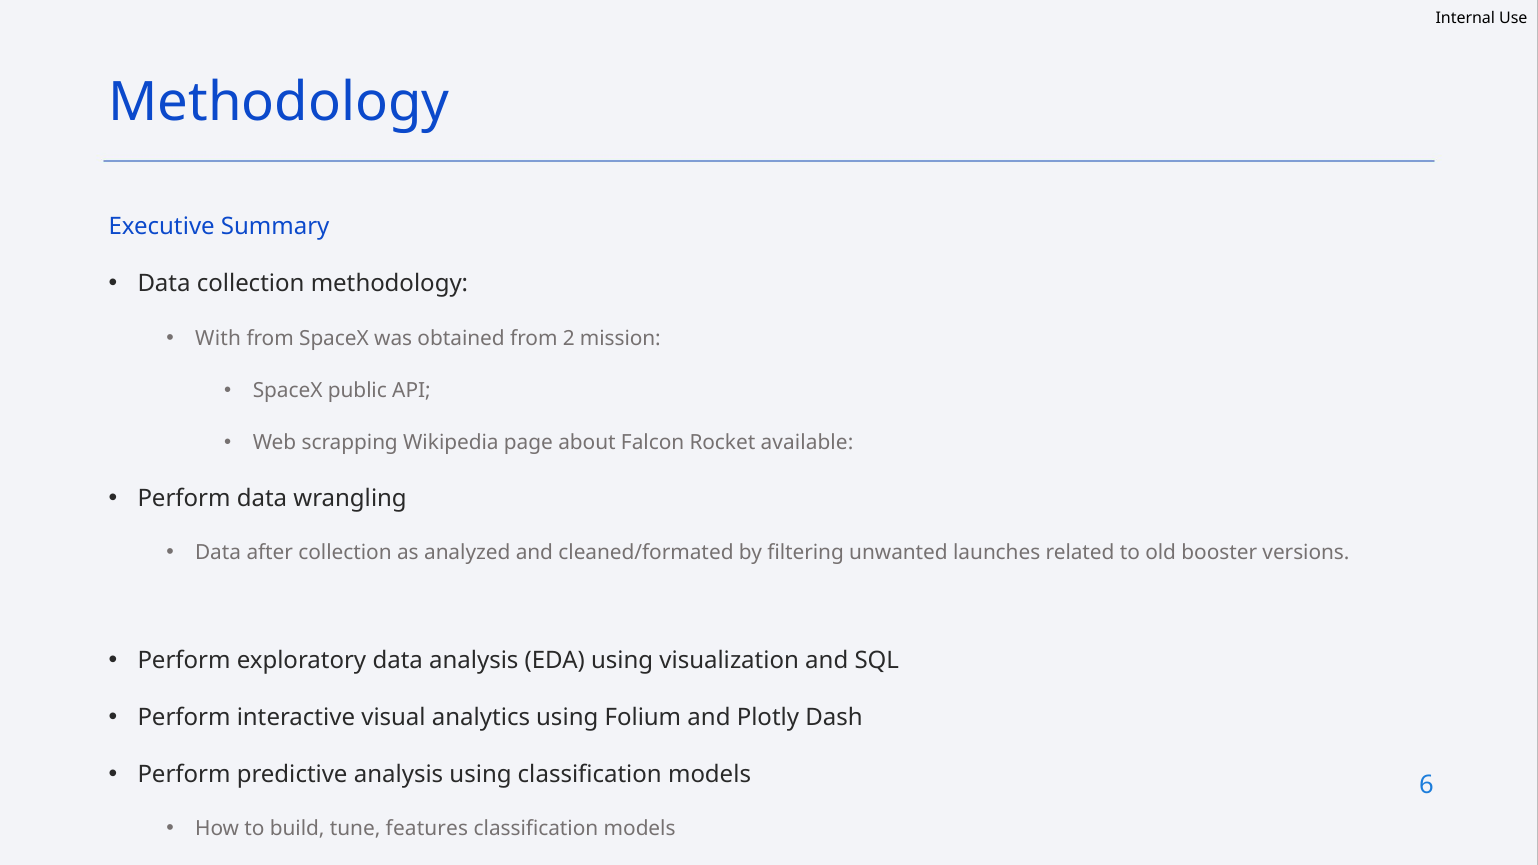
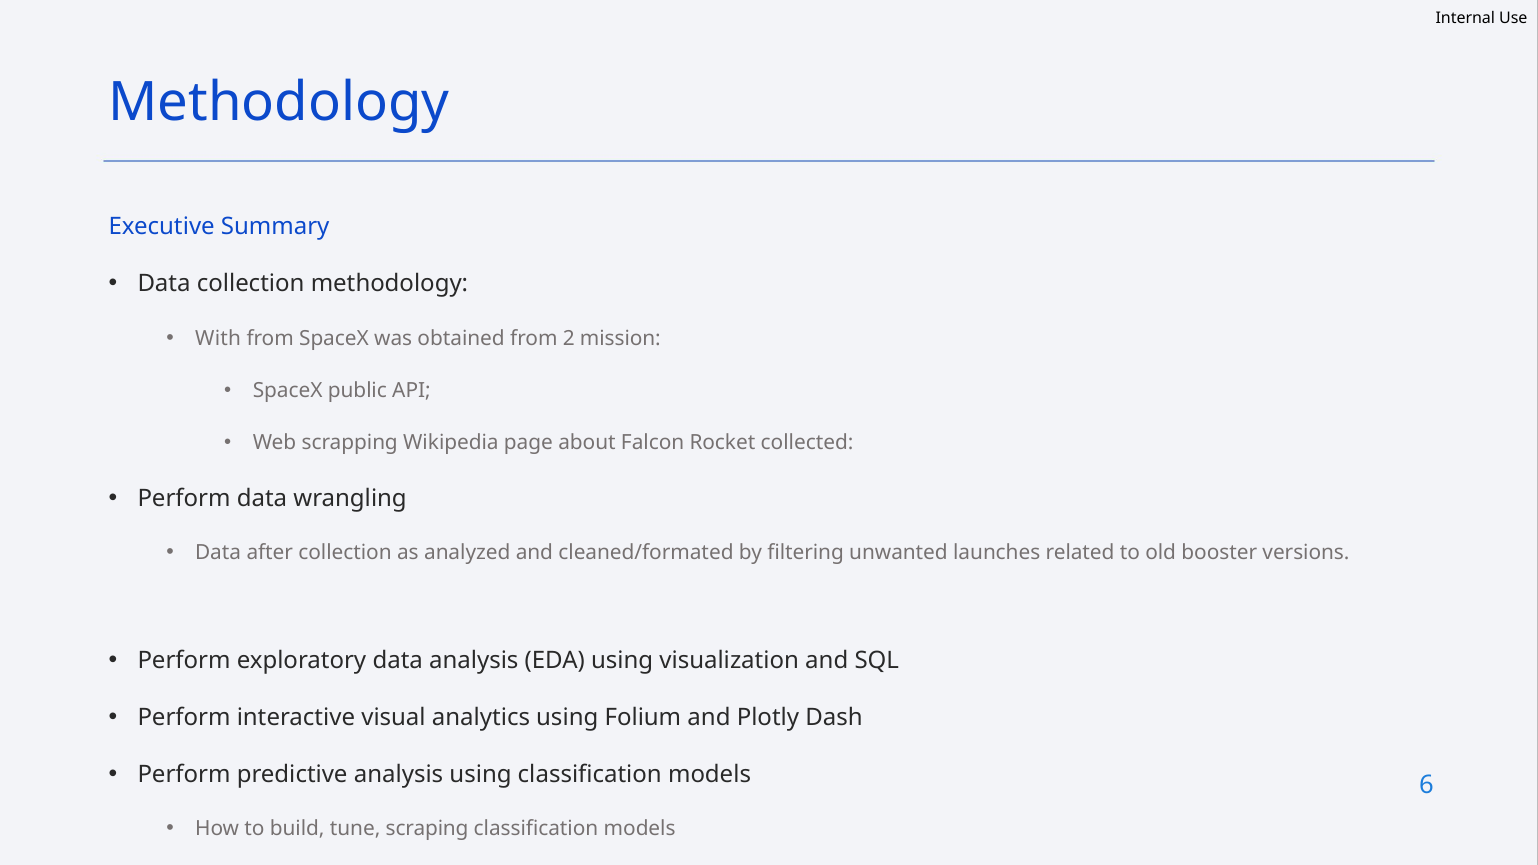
available: available -> collected (807, 443)
features: features -> scraping (427, 829)
